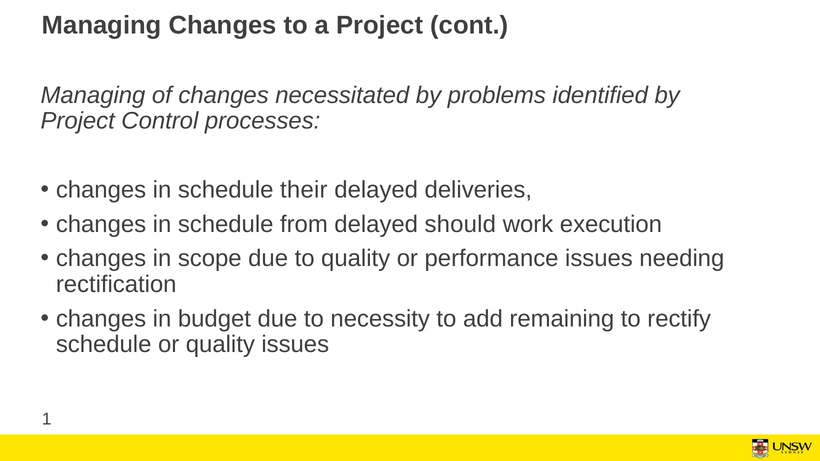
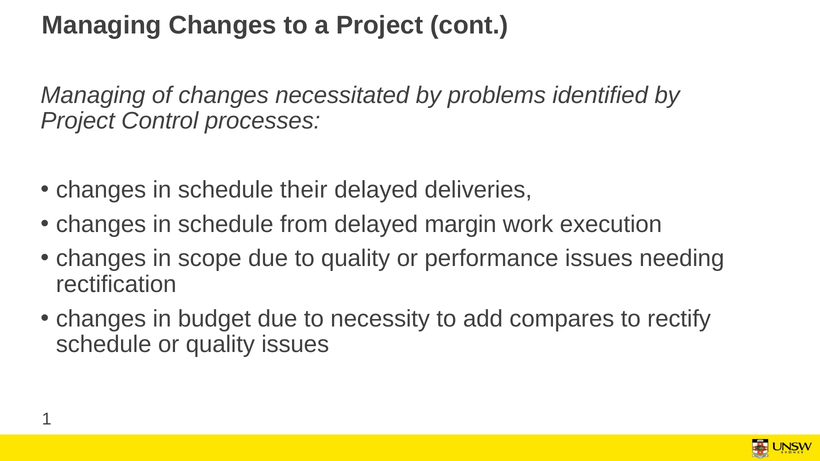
should: should -> margin (461, 224)
remaining: remaining -> compares (562, 319)
